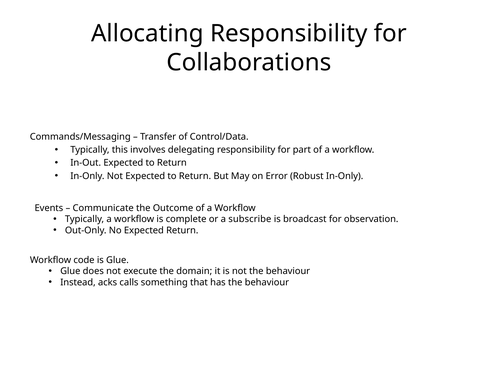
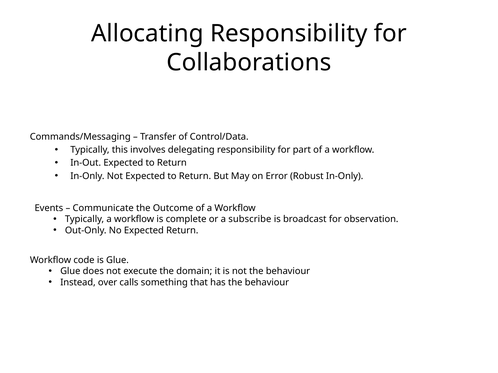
acks: acks -> over (108, 283)
